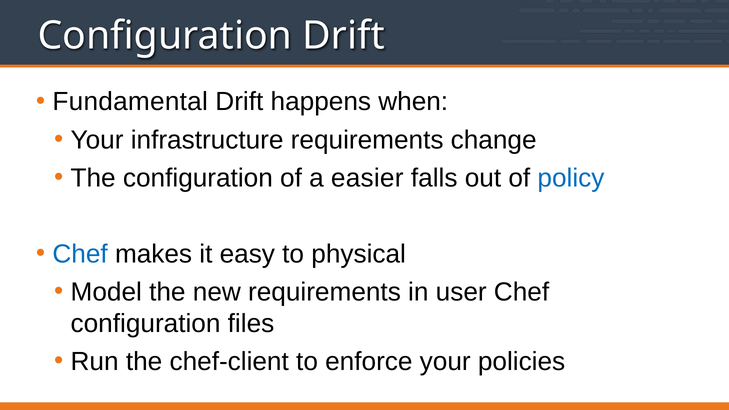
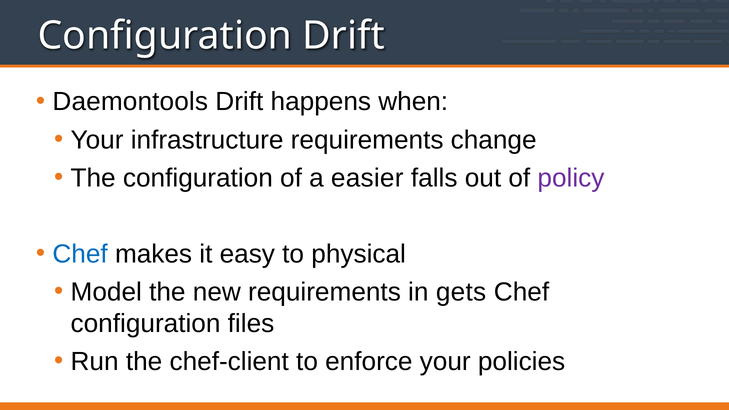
Fundamental: Fundamental -> Daemontools (130, 102)
policy colour: blue -> purple (571, 178)
user: user -> gets (461, 292)
